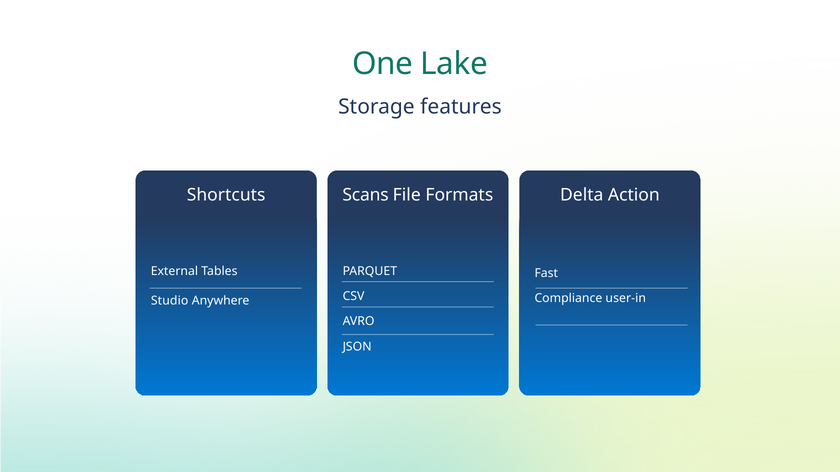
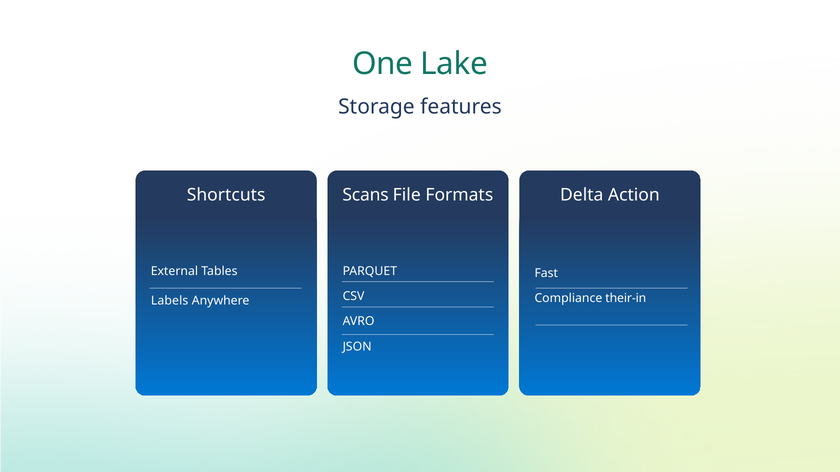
user-in: user-in -> their-in (626, 299)
Studio: Studio -> Labels (170, 301)
